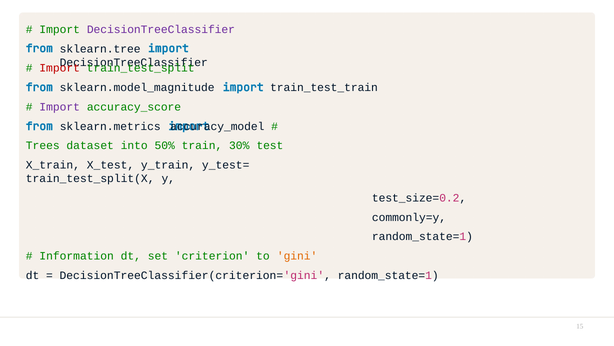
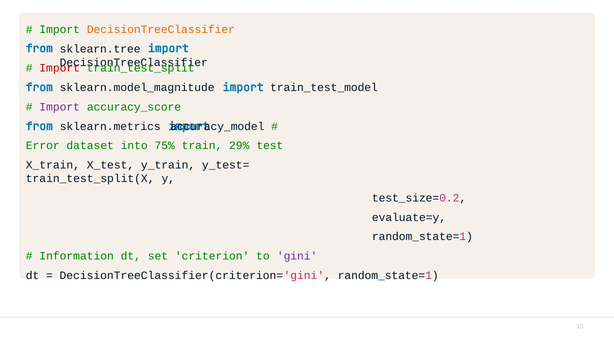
DecisionTreeClassifier colour: purple -> orange (161, 29)
train_test_train: train_test_train -> train_test_model (324, 88)
Trees: Trees -> Error (43, 146)
50%: 50% -> 75% (165, 146)
30%: 30% -> 29% (239, 146)
commonly=y: commonly=y -> evaluate=y (409, 217)
gini colour: orange -> purple (297, 256)
